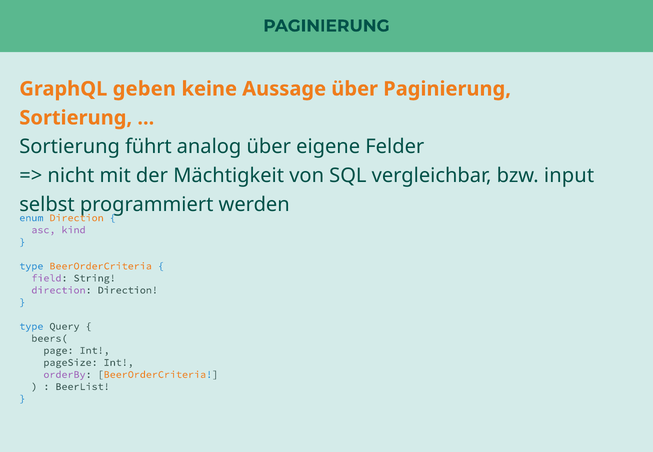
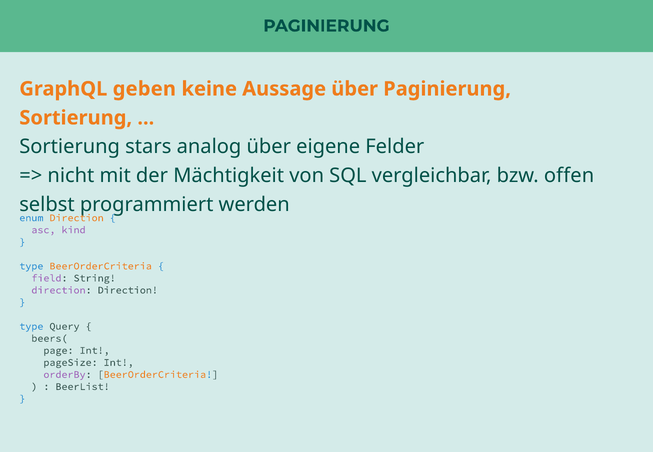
führt: führt -> stars (148, 147)
input: input -> offen (569, 176)
